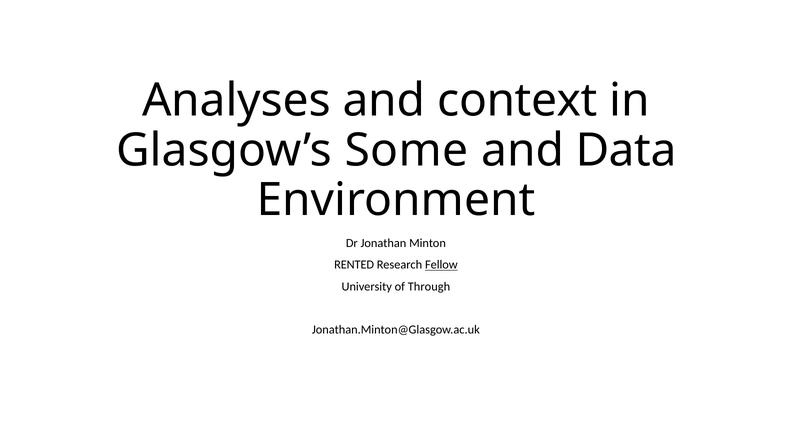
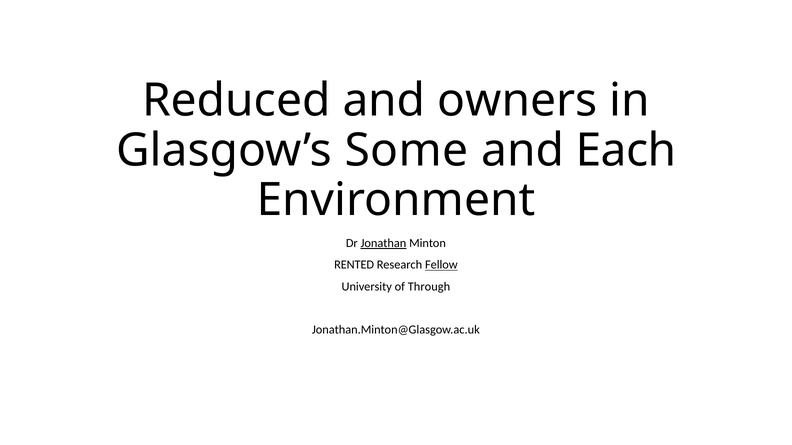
Analyses: Analyses -> Reduced (236, 101)
context: context -> owners (517, 101)
Data: Data -> Each (626, 150)
Jonathan underline: none -> present (383, 244)
